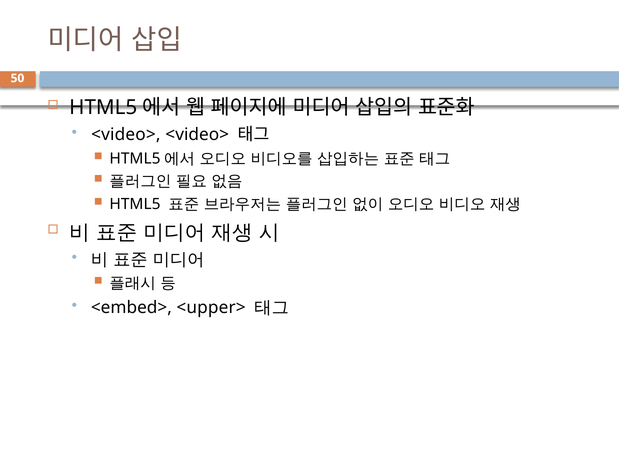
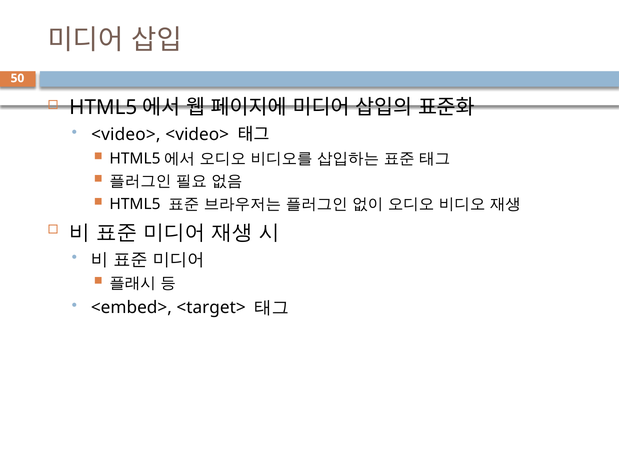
<upper>: <upper> -> <target> (211, 308)
